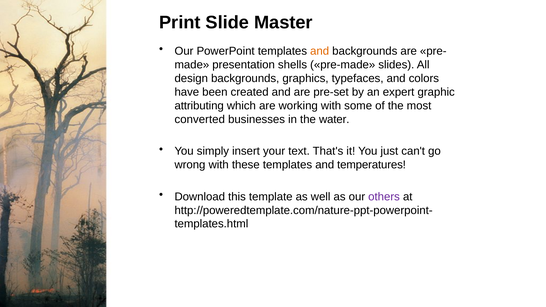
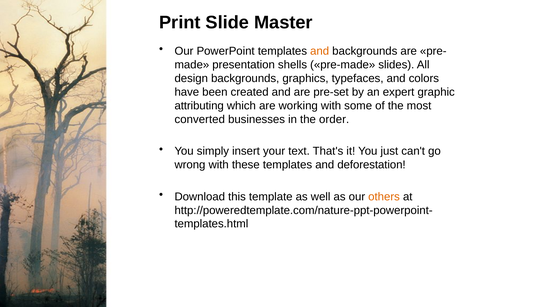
water: water -> order (334, 119)
temperatures: temperatures -> deforestation (371, 165)
others colour: purple -> orange (384, 197)
